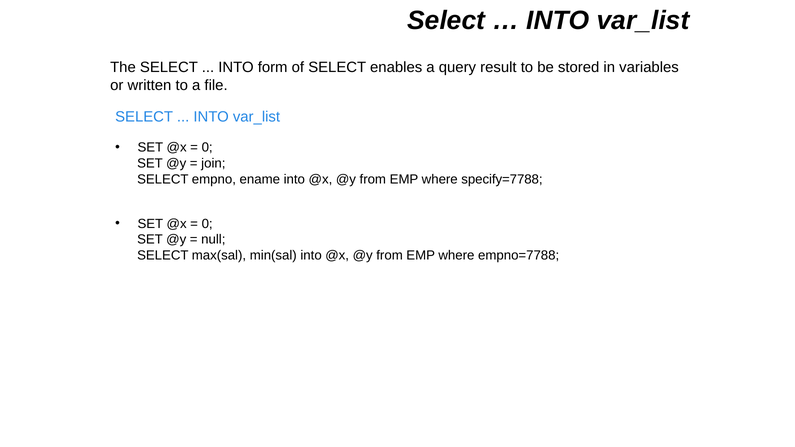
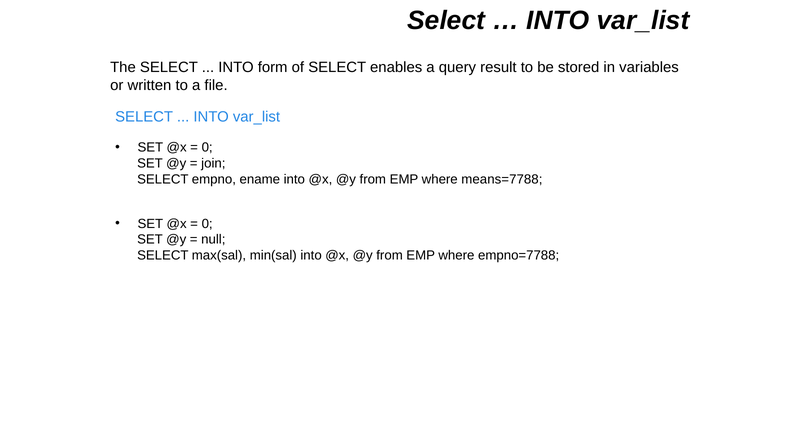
specify=7788: specify=7788 -> means=7788 (502, 179)
